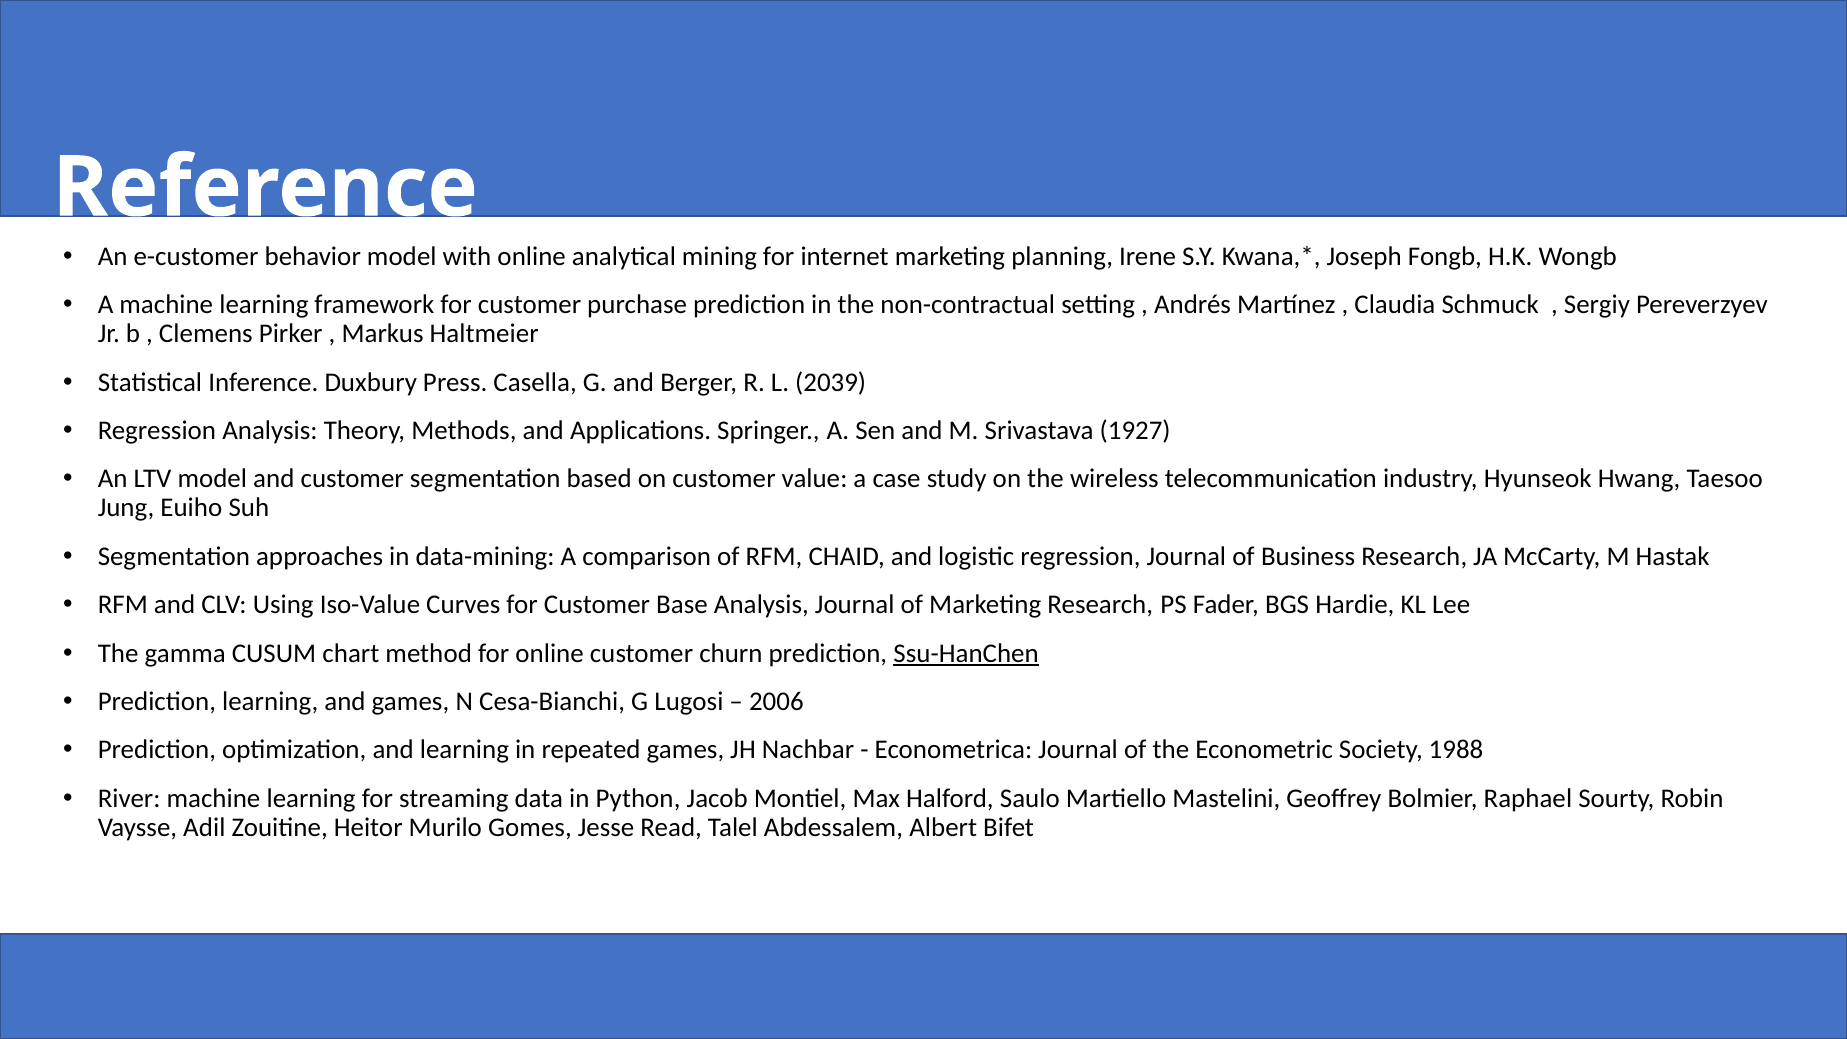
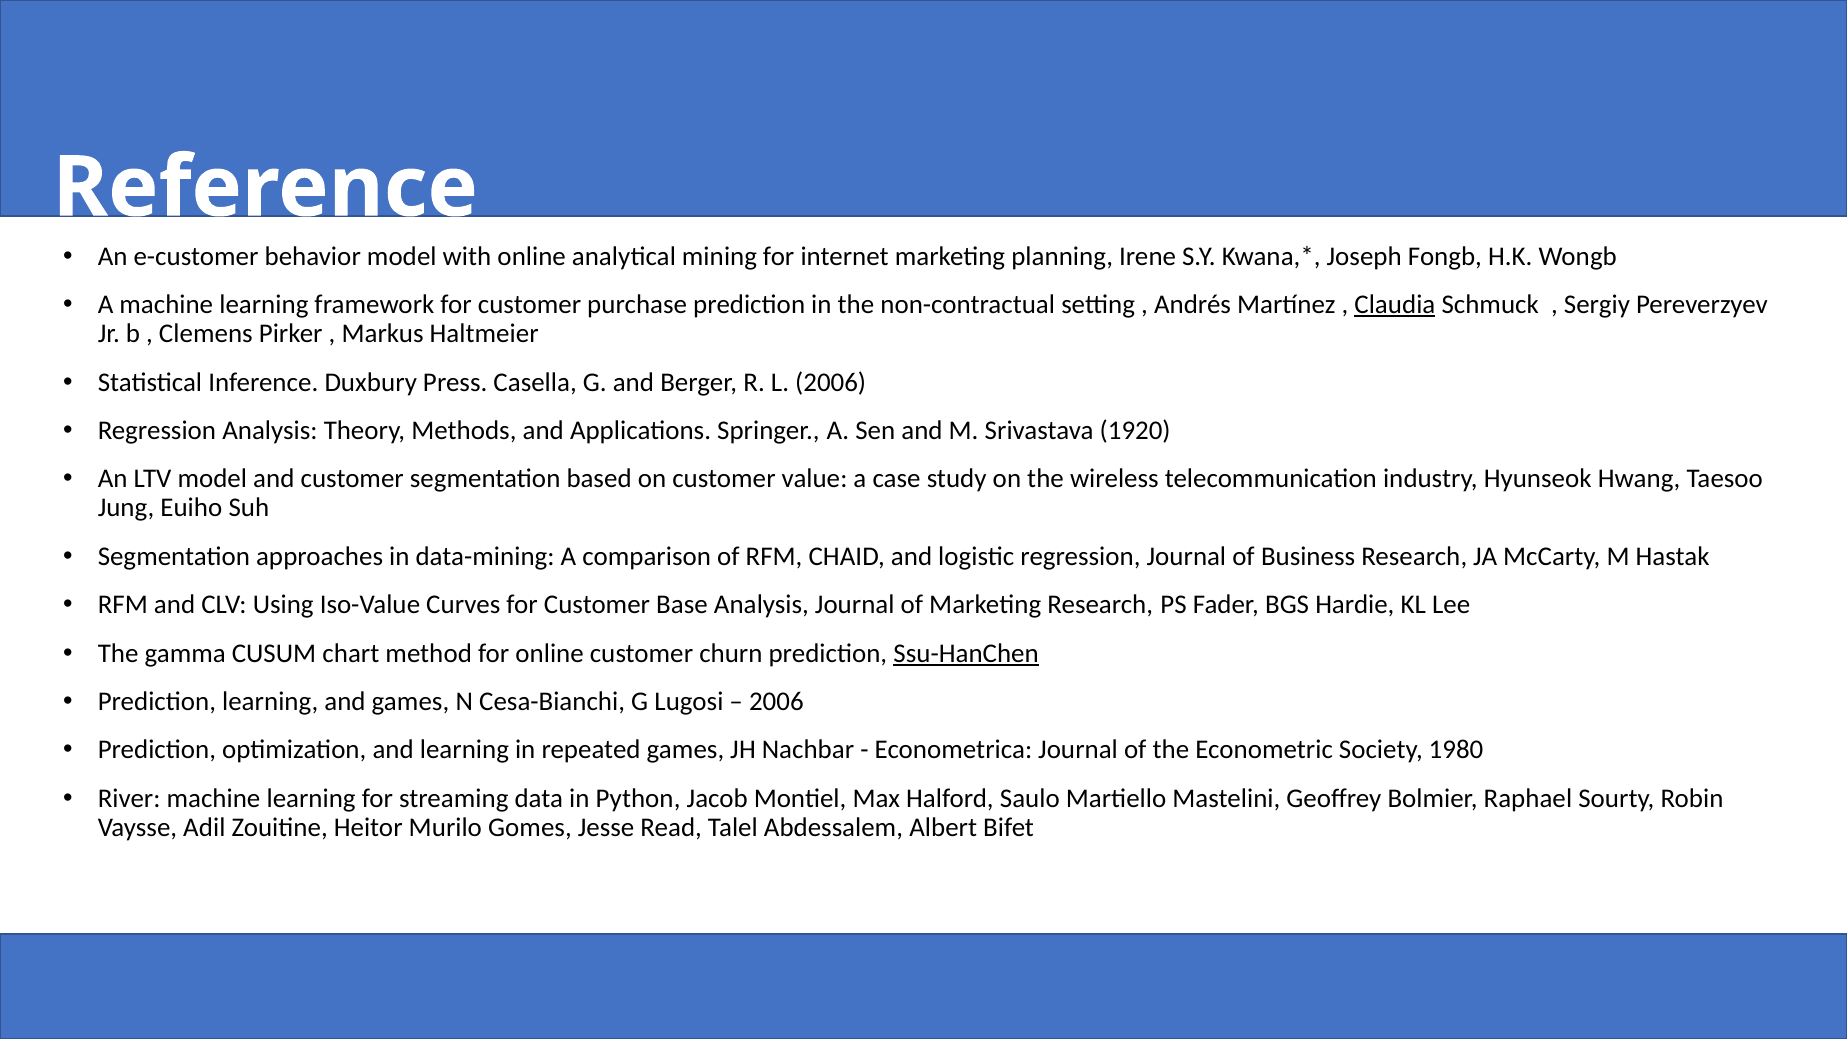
Claudia underline: none -> present (1395, 305)
L 2039: 2039 -> 2006 (831, 382)
1927: 1927 -> 1920 (1135, 431)
1988: 1988 -> 1980 (1456, 750)
